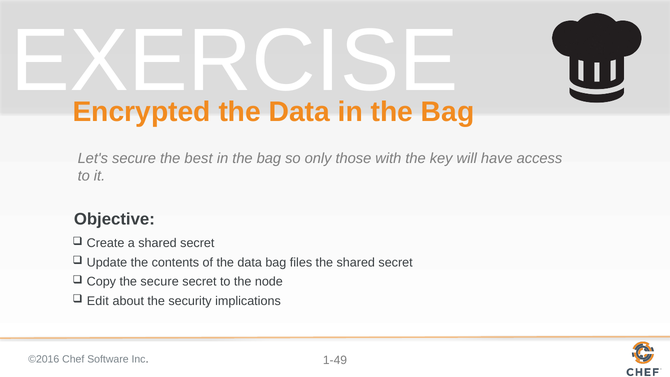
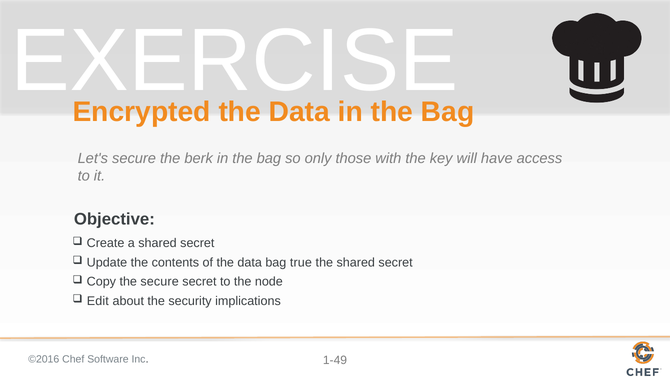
best: best -> berk (199, 158)
files: files -> true (301, 262)
